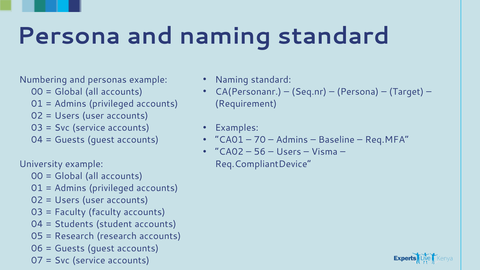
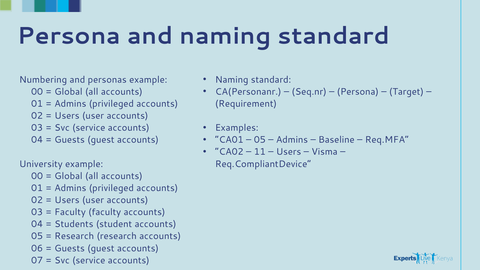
70: 70 -> 05 (260, 140)
56: 56 -> 11 (260, 152)
